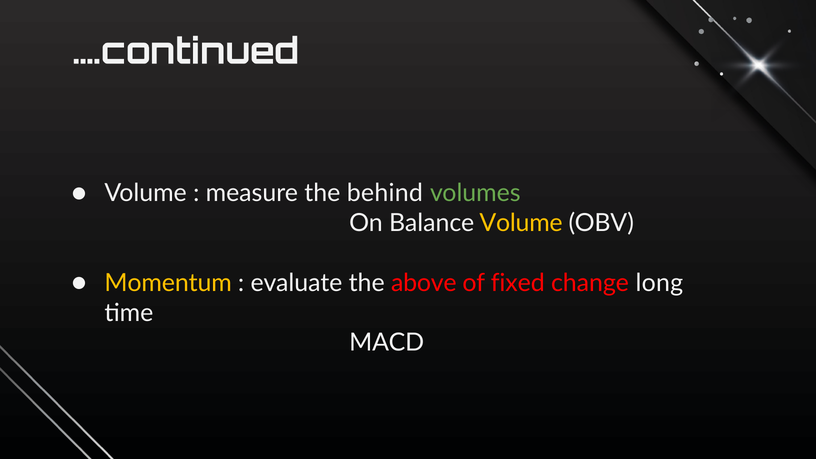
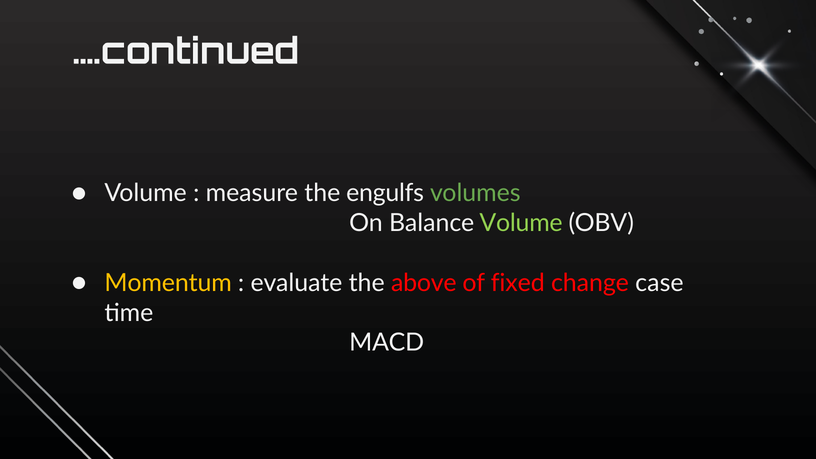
behind: behind -> engulfs (385, 193)
Volume colour: yellow -> light green (521, 223)
long: long -> case (659, 283)
